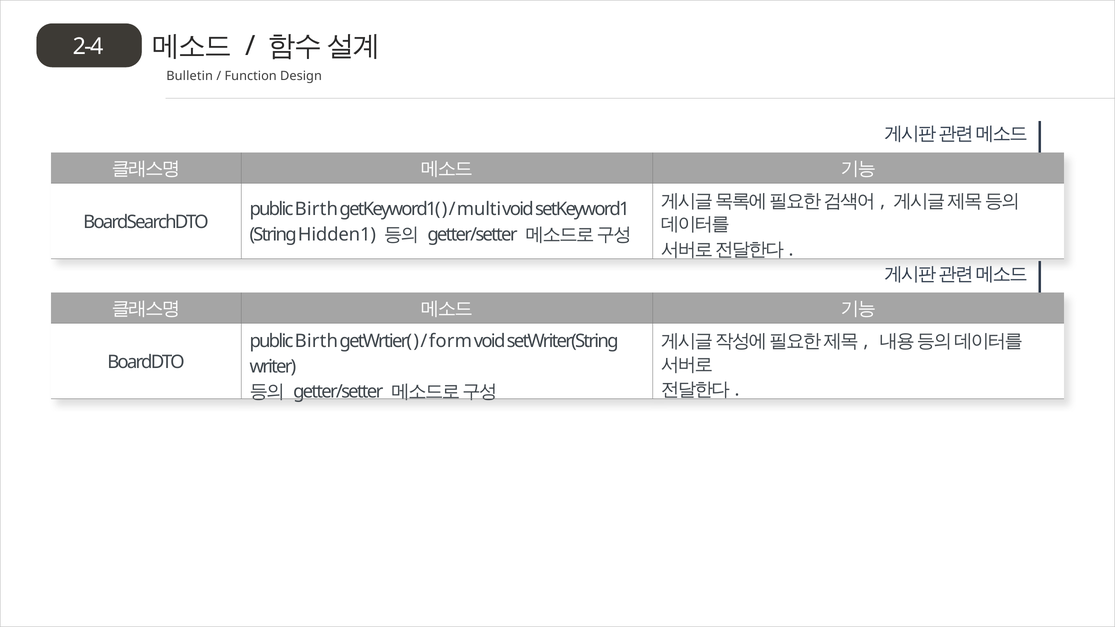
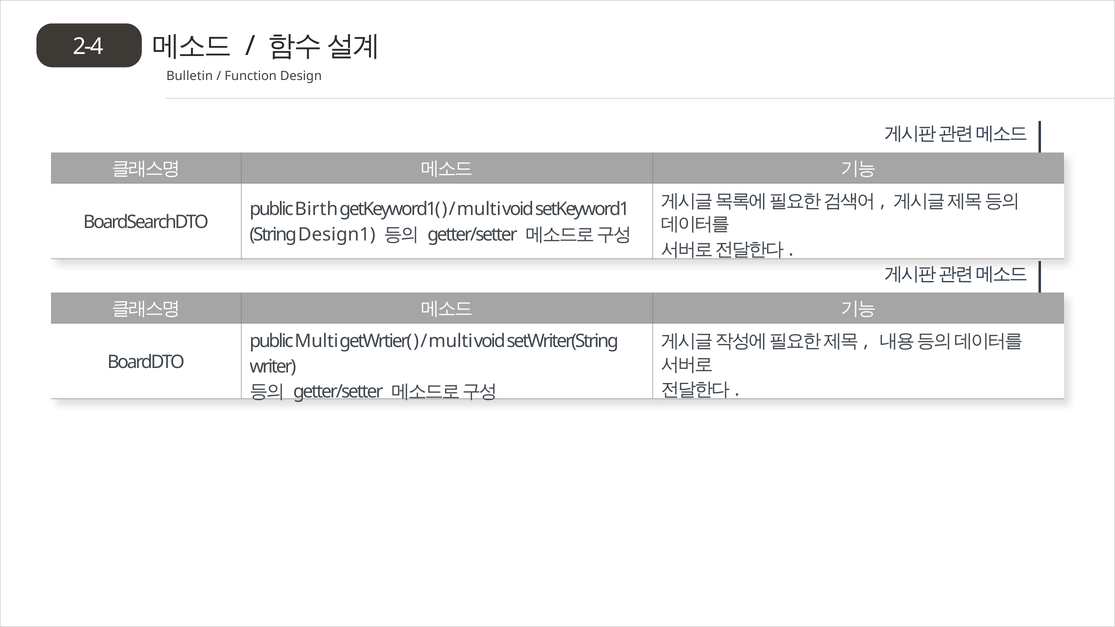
Hidden1: Hidden1 -> Design1 (337, 235)
Birth: Birth -> Multi (317, 341)
form: form -> multi (451, 341)
